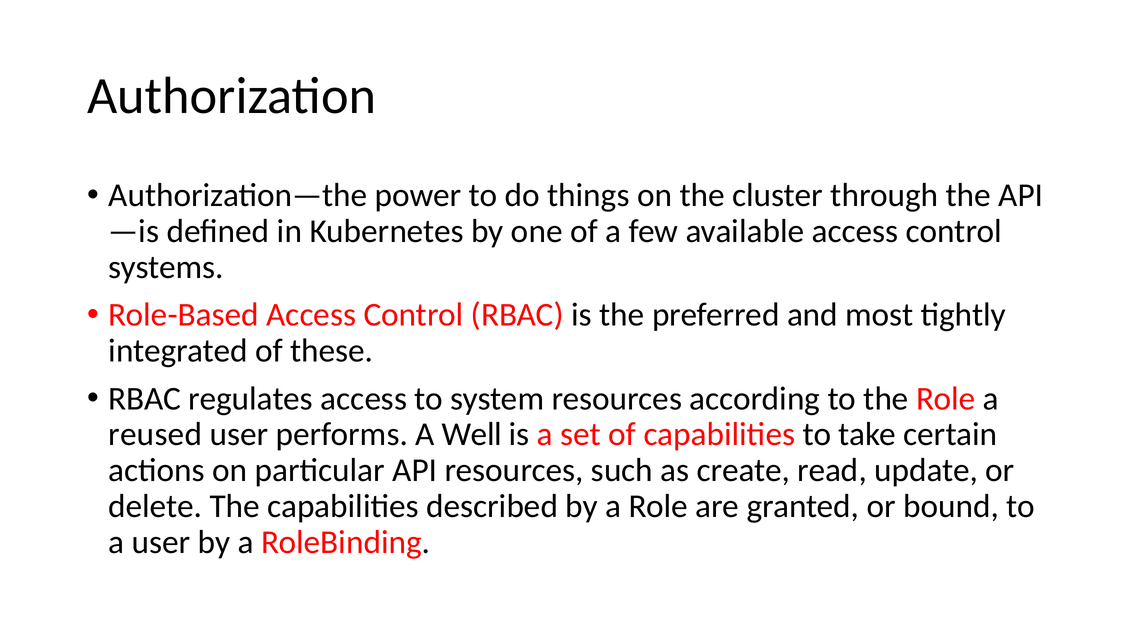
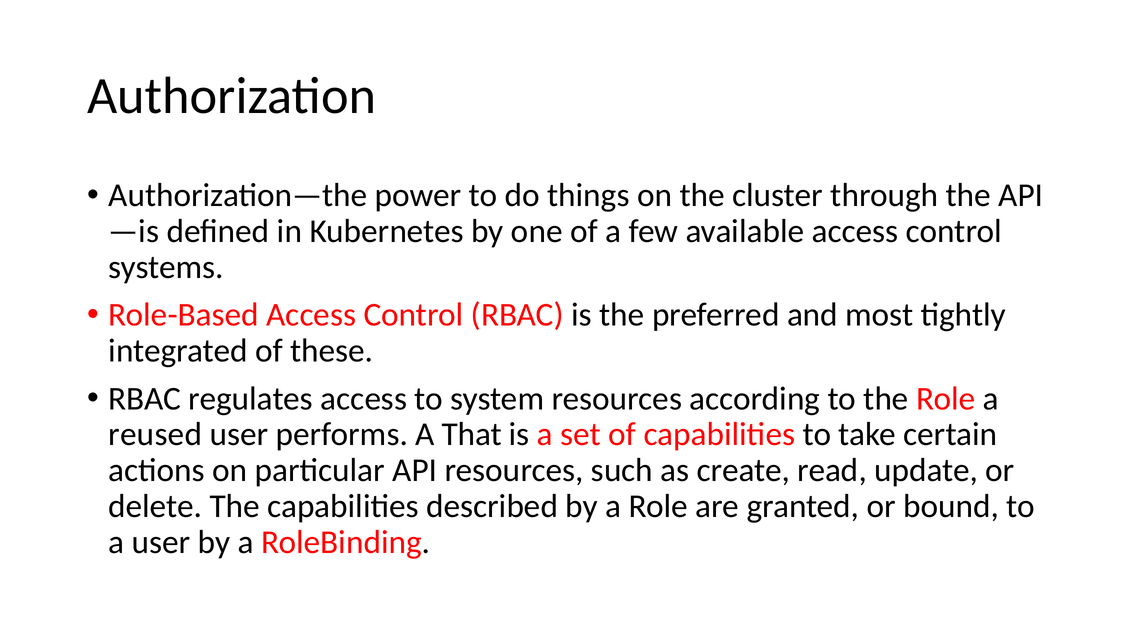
Well: Well -> That (472, 435)
